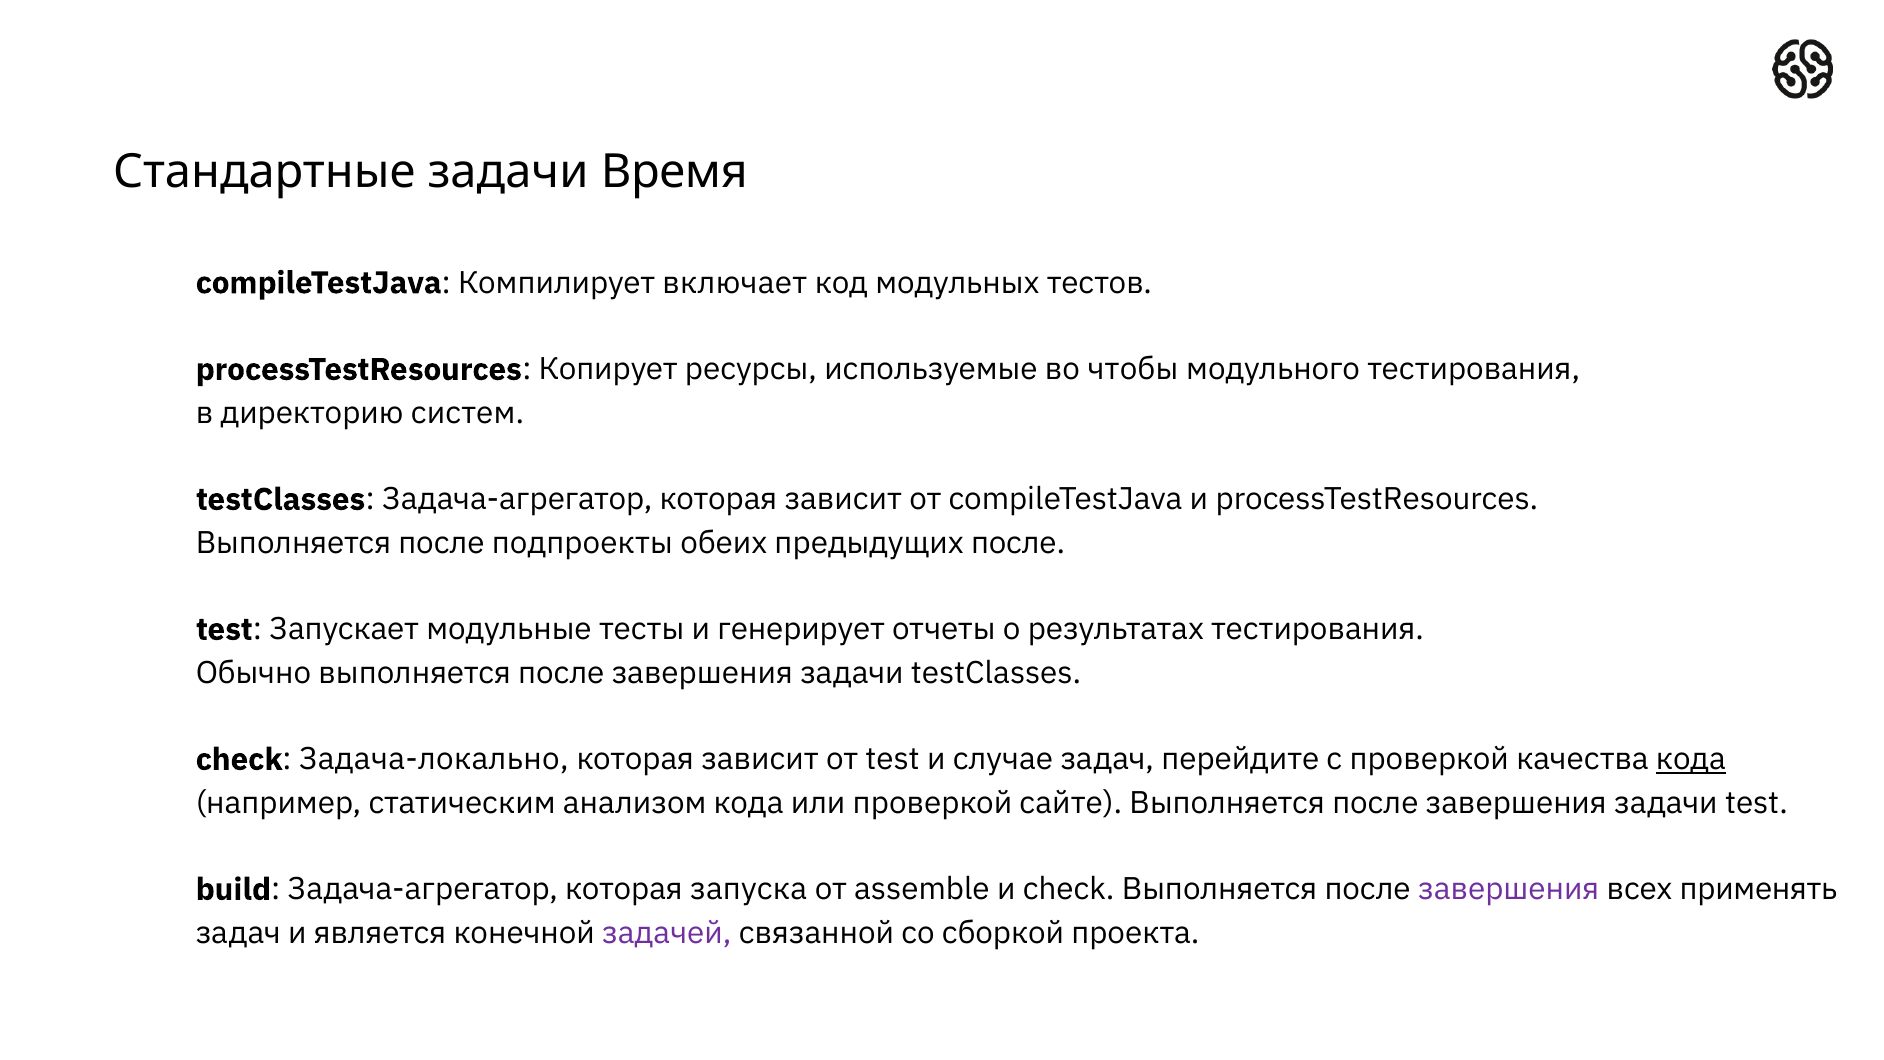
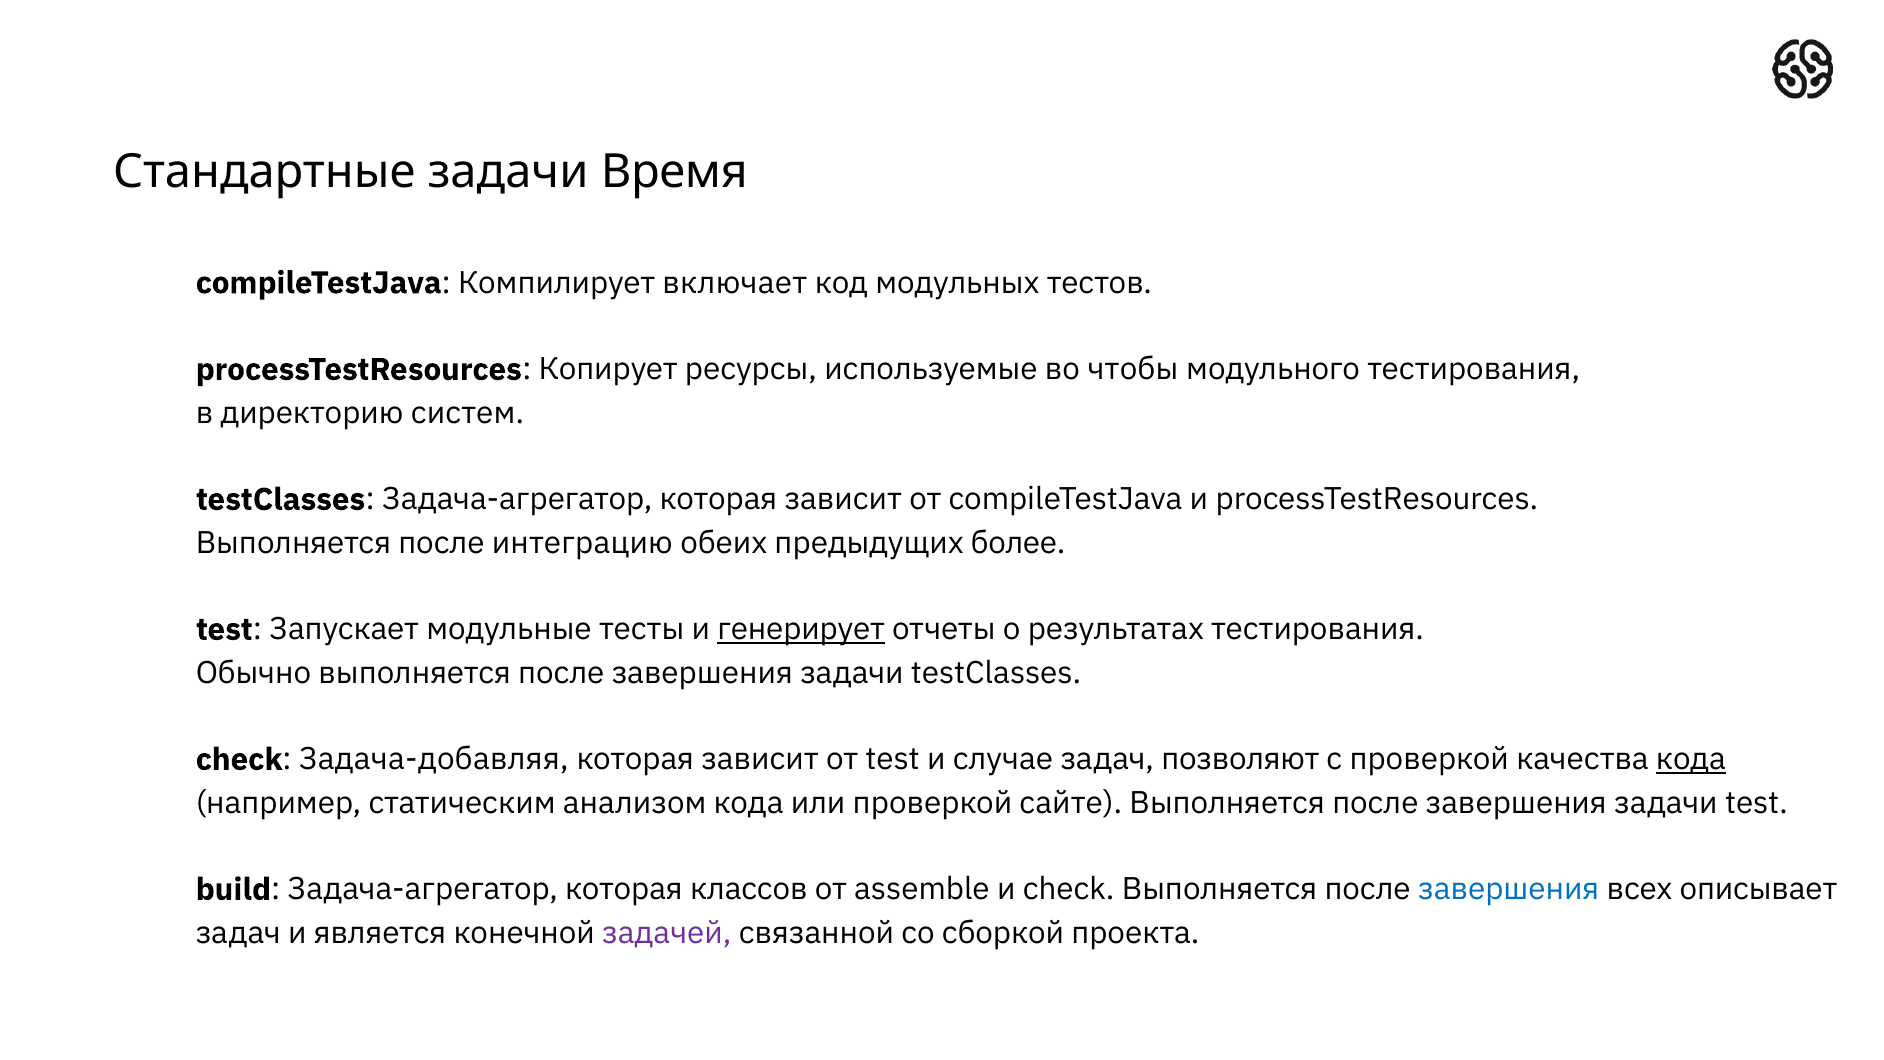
подпроекты: подпроекты -> интеграцию (582, 543)
предыдущих после: после -> более (1018, 543)
генерирует underline: none -> present (801, 629)
Задача-локально: Задача-локально -> Задача-добавляя (434, 759)
перейдите: перейдите -> позволяют (1240, 759)
запуска: запуска -> классов (749, 889)
завершения colour: purple -> blue (1509, 889)
применять: применять -> описывает (1759, 889)
